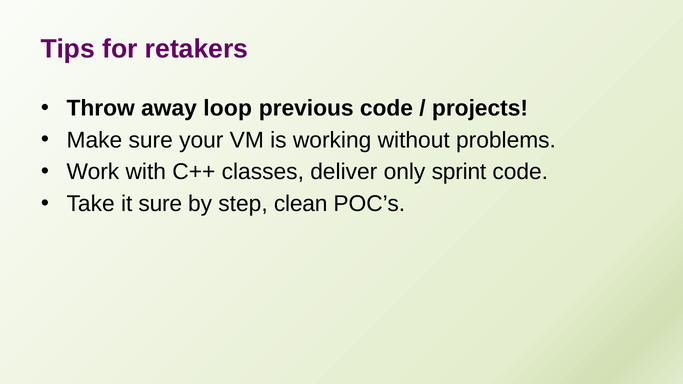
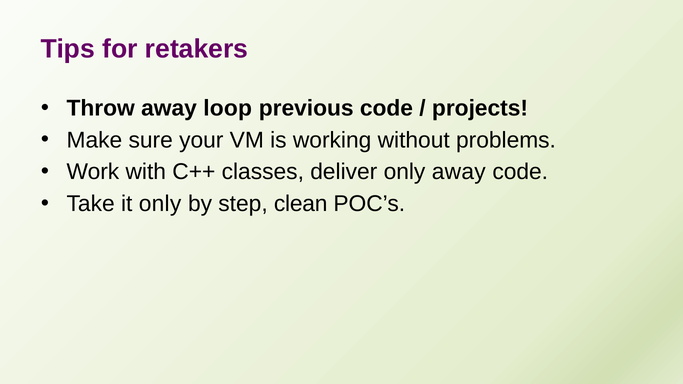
only sprint: sprint -> away (459, 172)
it sure: sure -> only (160, 204)
